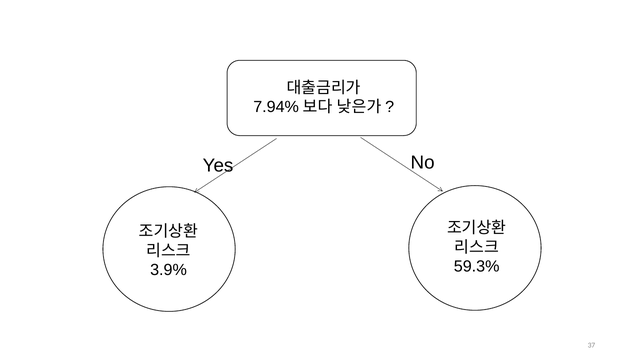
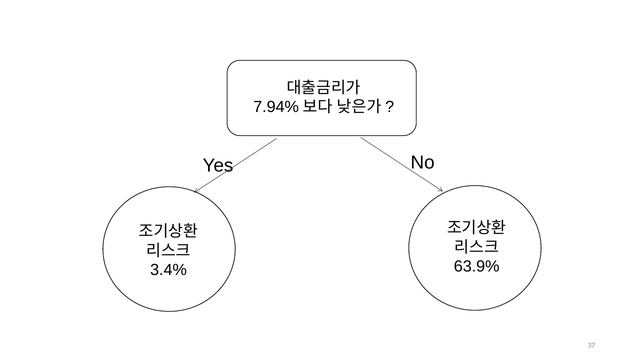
59.3%: 59.3% -> 63.9% (477, 267)
3.9%: 3.9% -> 3.4% (168, 270)
